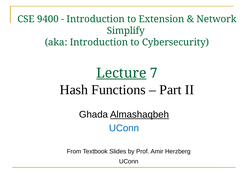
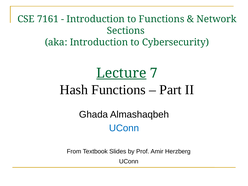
9400: 9400 -> 7161 (48, 19)
to Extension: Extension -> Functions (162, 19)
Simplify: Simplify -> Sections (126, 31)
Almashaqbeh underline: present -> none (139, 115)
